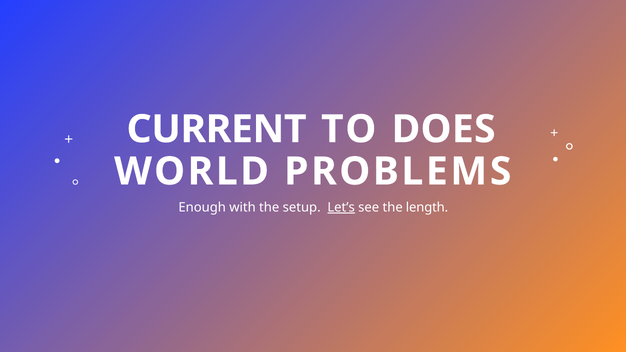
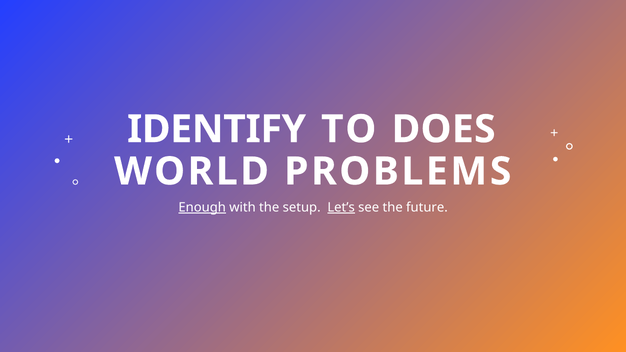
CURRENT: CURRENT -> IDENTIFY (217, 129)
Enough underline: none -> present (202, 207)
length: length -> future (427, 207)
